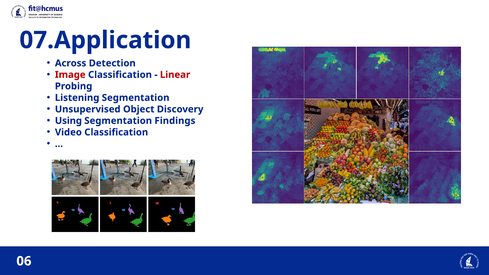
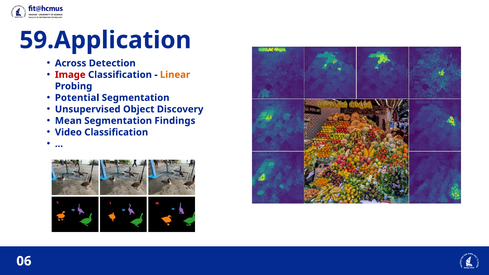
07.Application: 07.Application -> 59.Application (105, 40)
Linear colour: red -> orange (175, 75)
Listening: Listening -> Potential (77, 98)
Using: Using -> Mean (68, 121)
